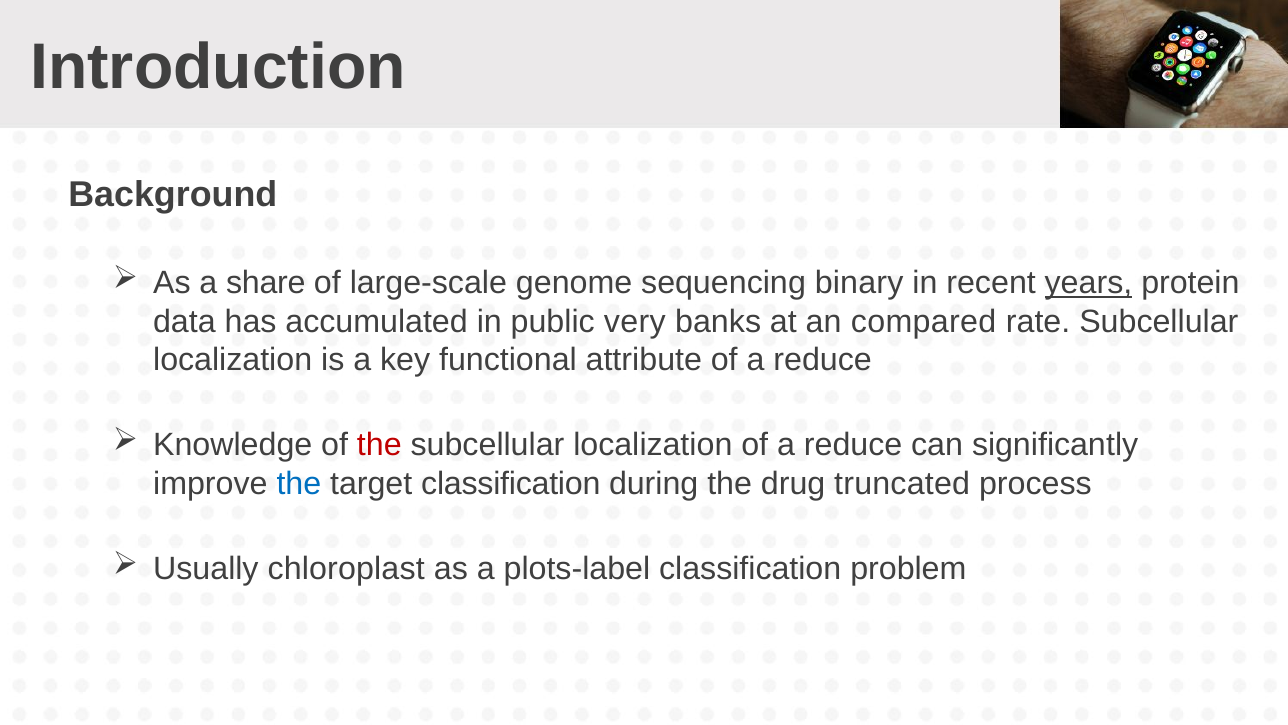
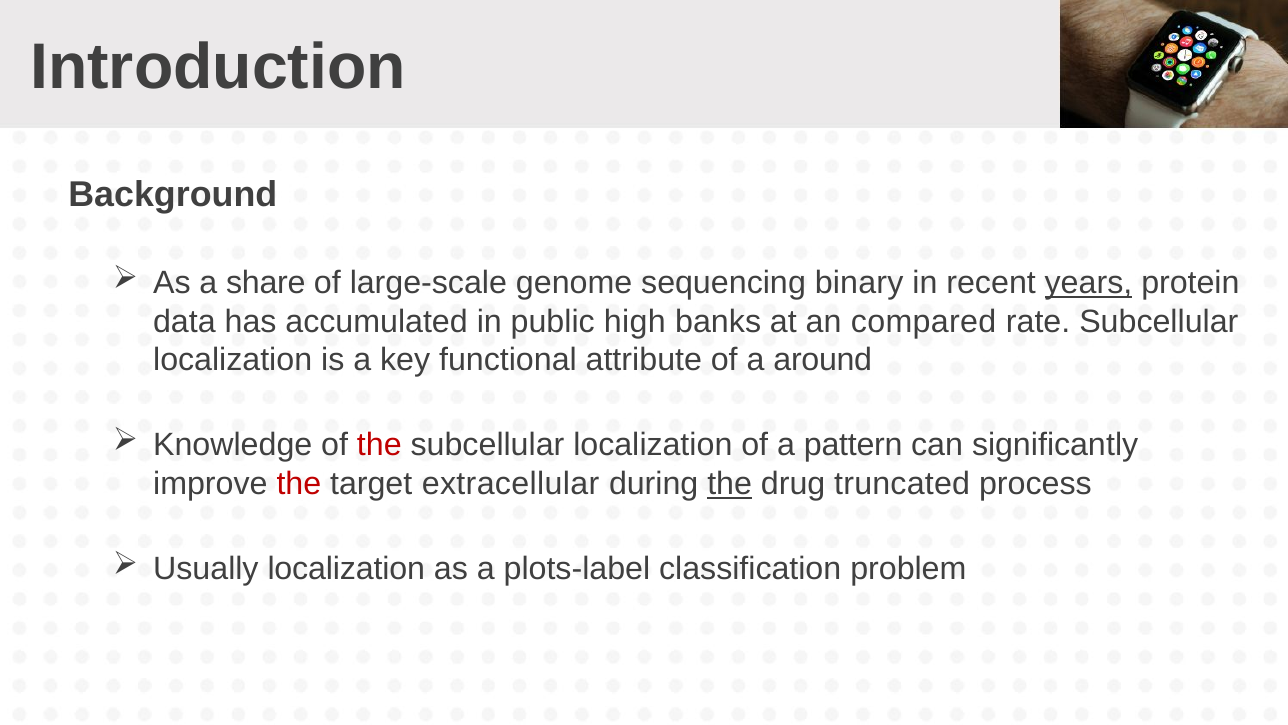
very: very -> high (635, 321)
attribute of a reduce: reduce -> around (823, 360)
localization of a reduce: reduce -> pattern (853, 445)
the colour: blue -> red (299, 484)
target classification: classification -> extracellular (511, 484)
the underline: none -> present (730, 484)
Usually chloroplast: chloroplast -> localization (346, 569)
